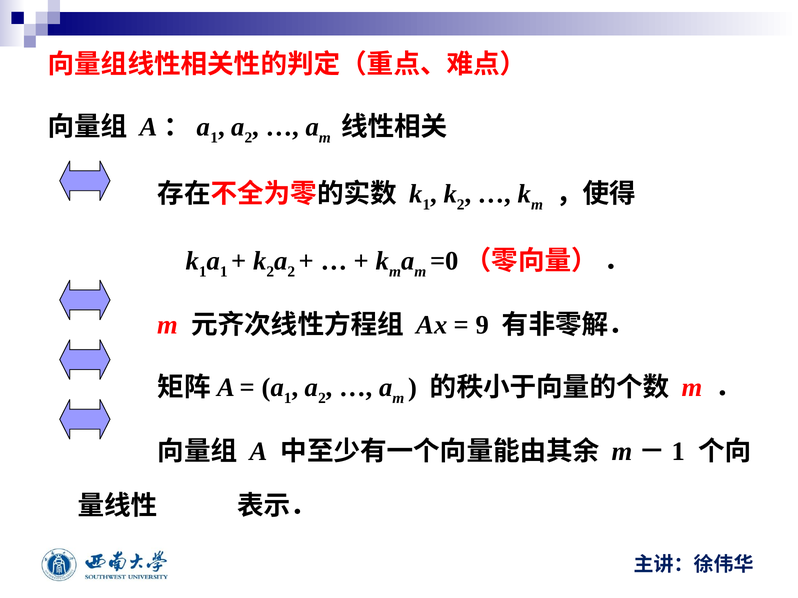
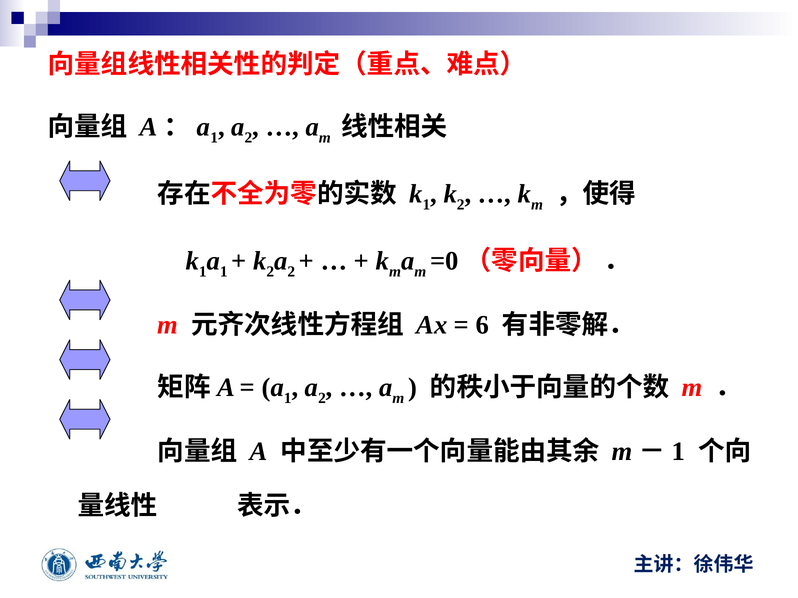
9: 9 -> 6 (482, 325)
